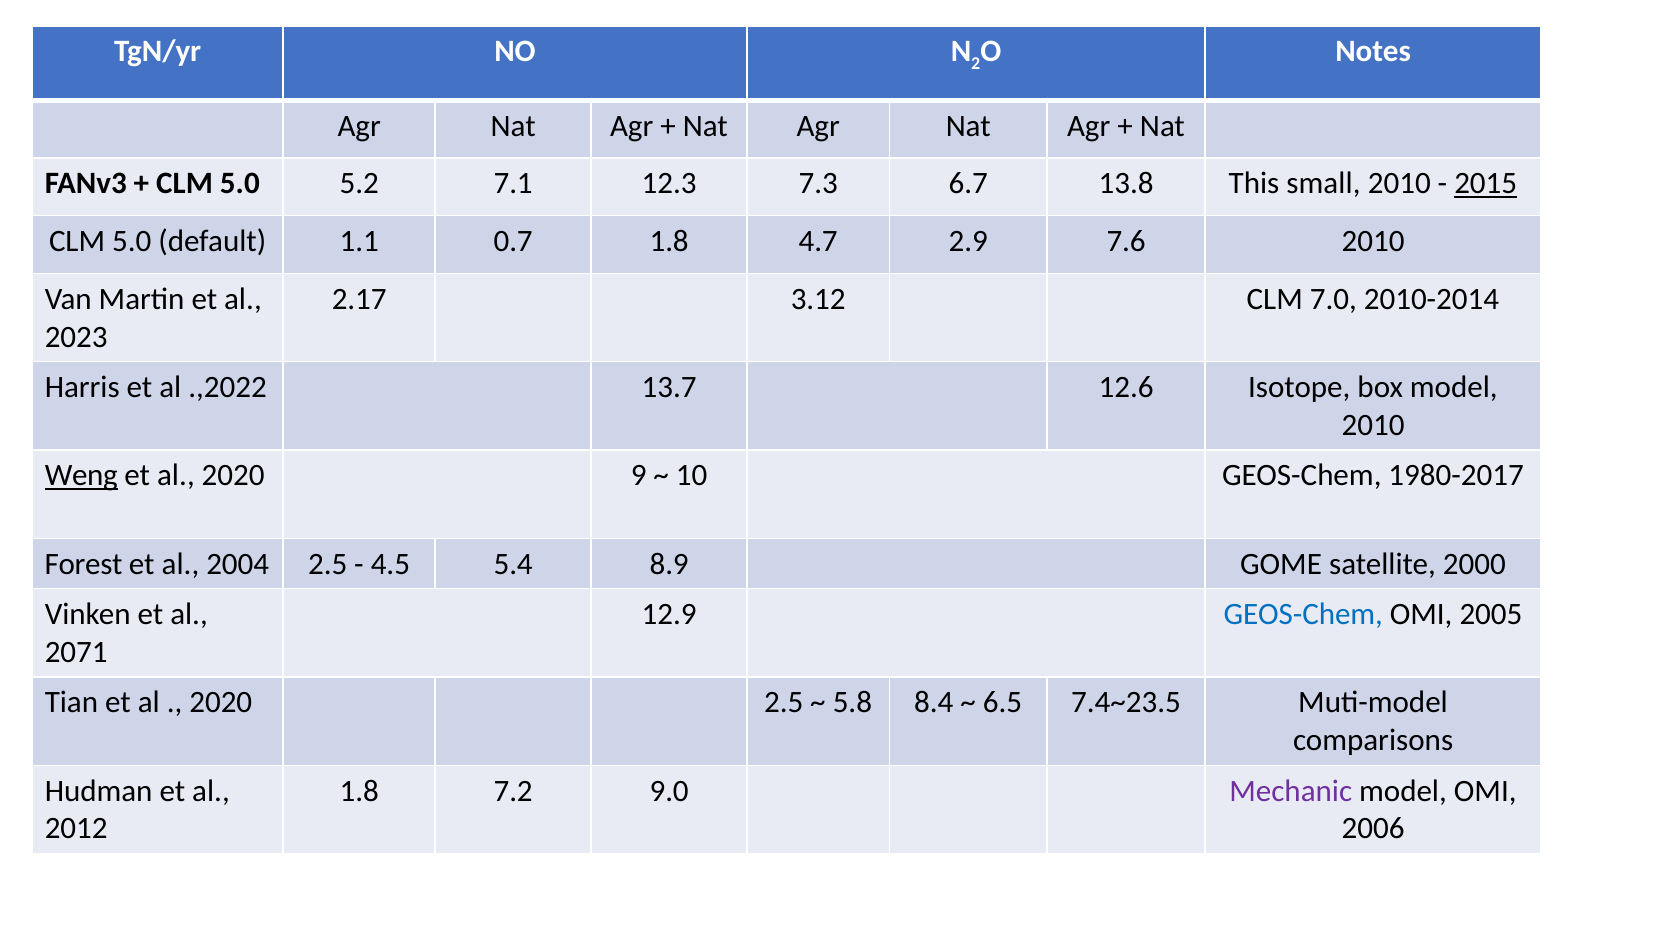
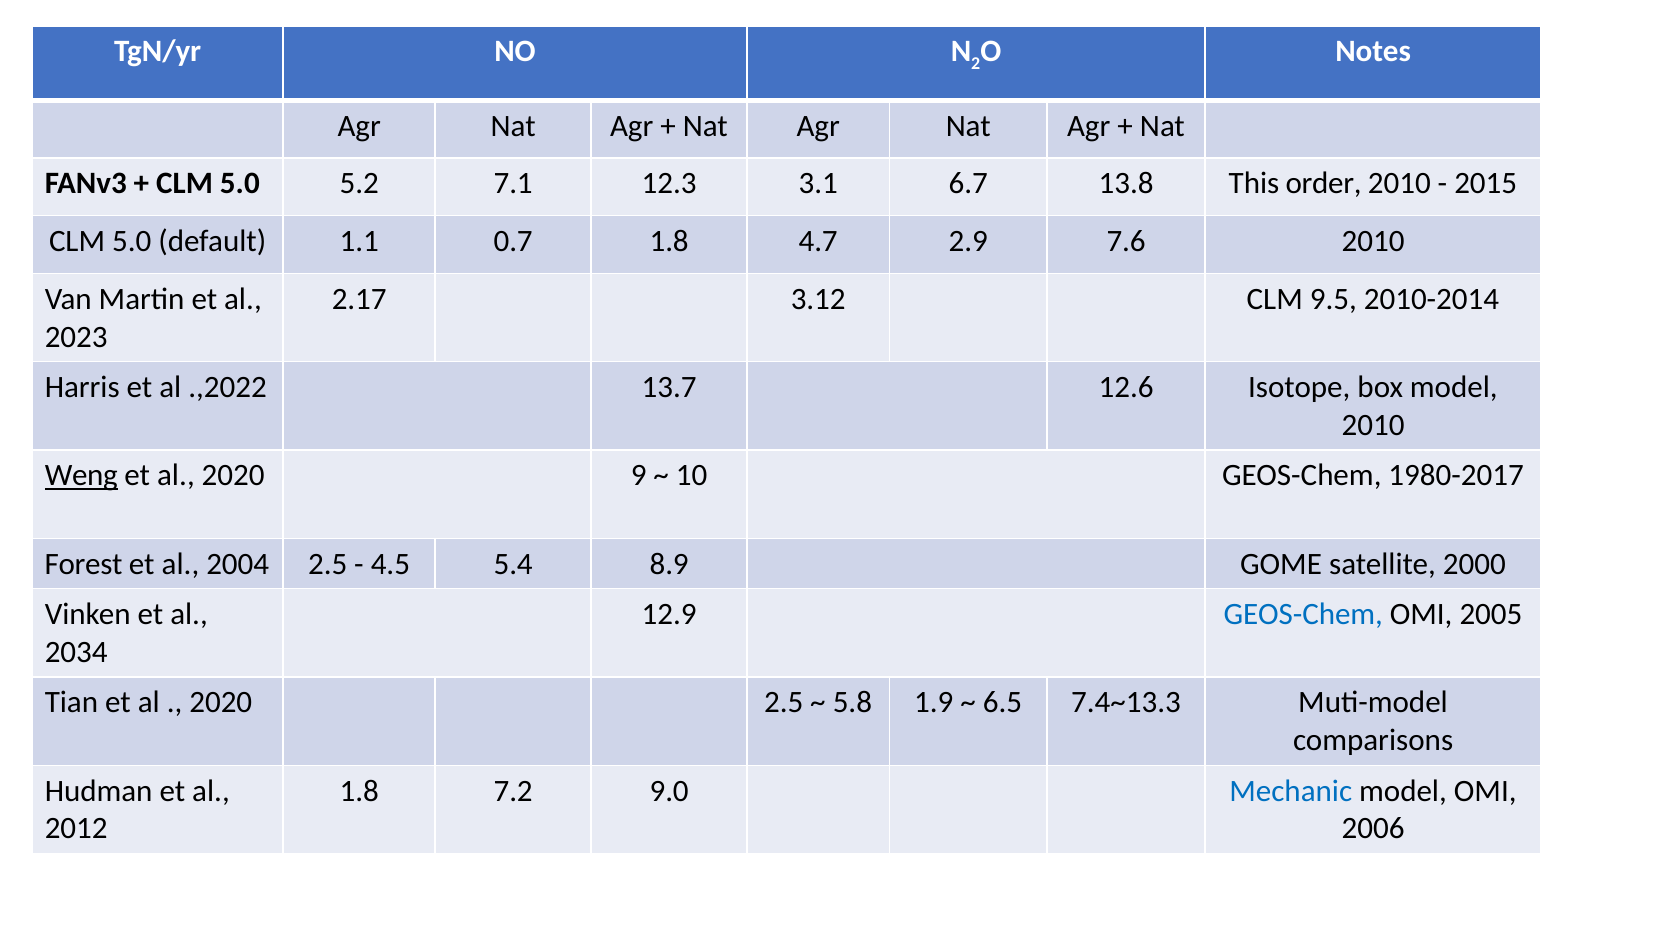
7.3: 7.3 -> 3.1 (818, 184)
small: small -> order (1324, 184)
2015 underline: present -> none (1486, 184)
7.0: 7.0 -> 9.5 (1333, 299)
2071: 2071 -> 2034 (76, 652)
8.4: 8.4 -> 1.9 (934, 703)
7.4~23.5: 7.4~23.5 -> 7.4~13.3 (1126, 703)
Mechanic colour: purple -> blue (1291, 791)
